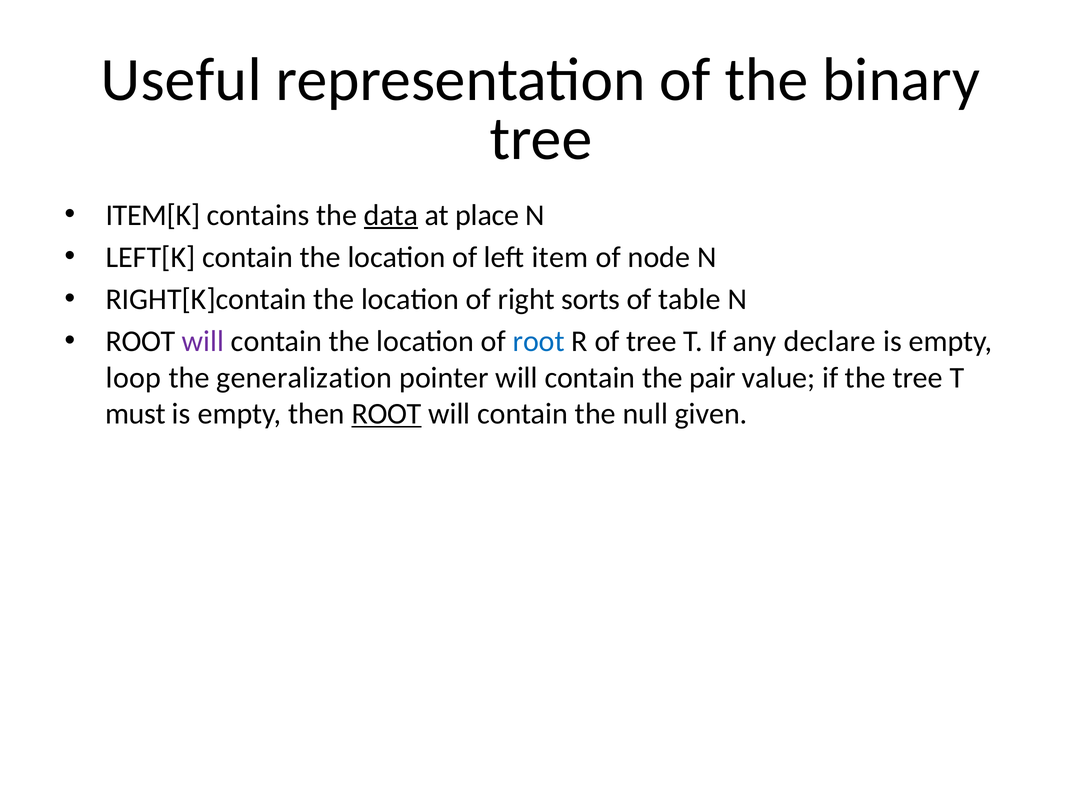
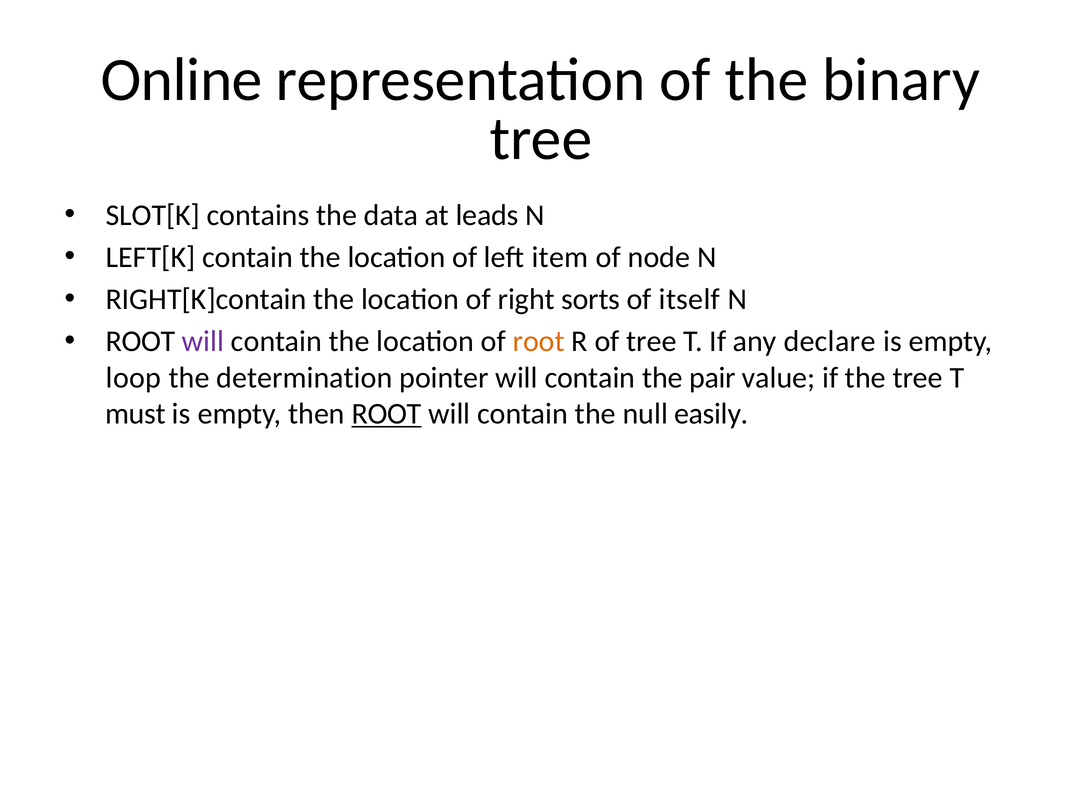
Useful: Useful -> Online (182, 80)
ITEM[K: ITEM[K -> SLOT[K (153, 215)
data underline: present -> none (391, 215)
place: place -> leads (487, 215)
table: table -> itself (689, 299)
root colour: blue -> orange (539, 341)
generalization: generalization -> determination (304, 377)
given: given -> easily (711, 414)
